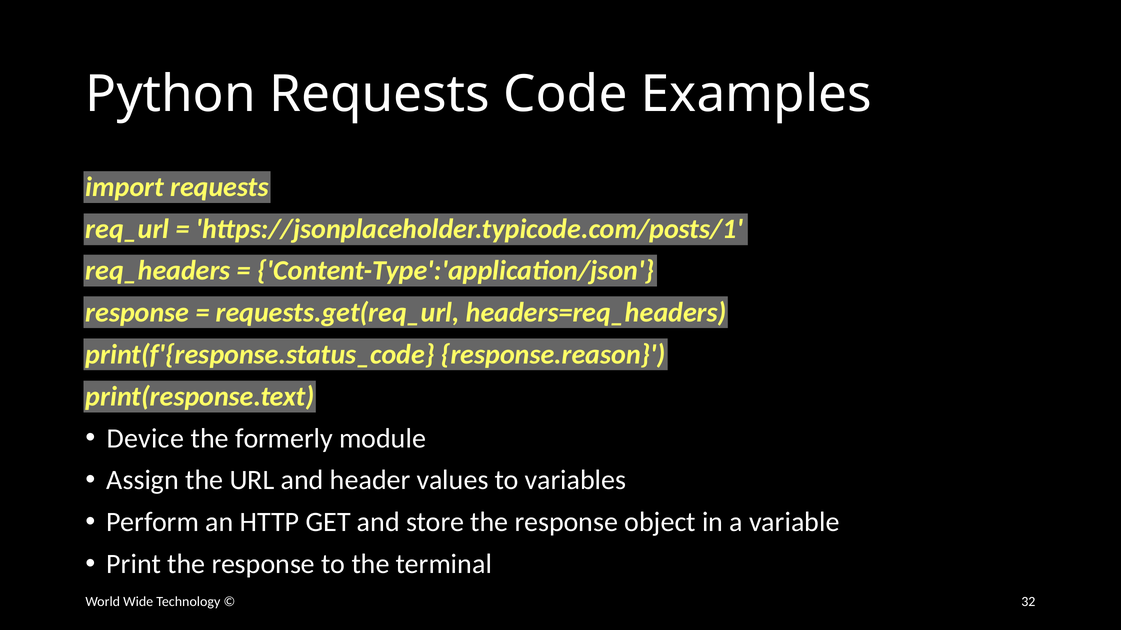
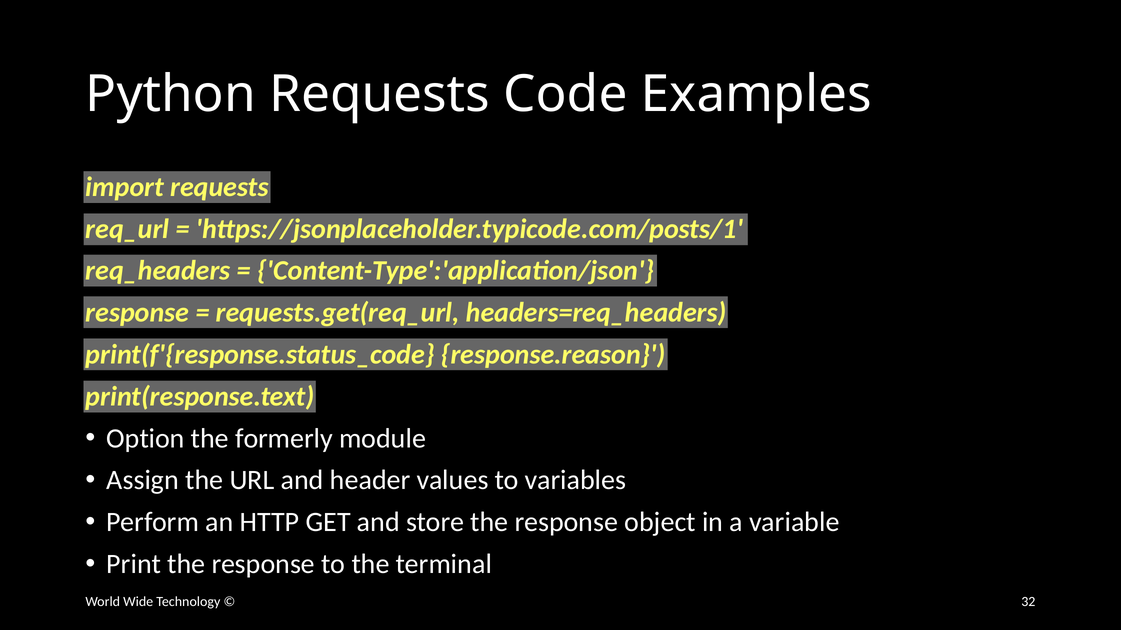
Device: Device -> Option (146, 439)
